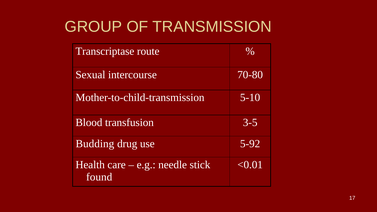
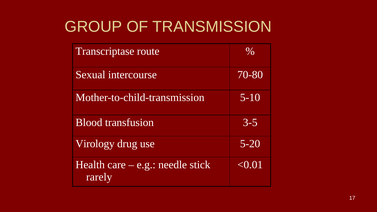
Budding: Budding -> Virology (95, 144)
5-92: 5-92 -> 5-20 (250, 144)
found: found -> rarely (99, 177)
